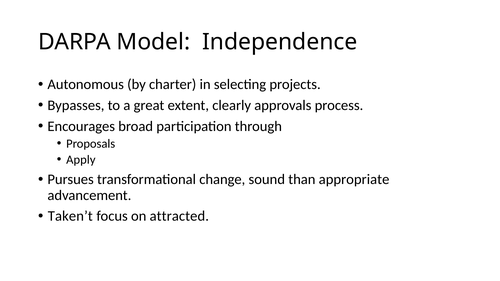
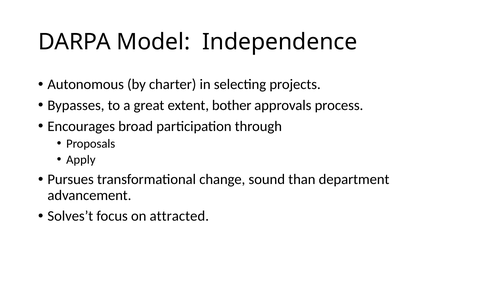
clearly: clearly -> bother (232, 106)
appropriate: appropriate -> department (354, 180)
Taken’t: Taken’t -> Solves’t (70, 216)
